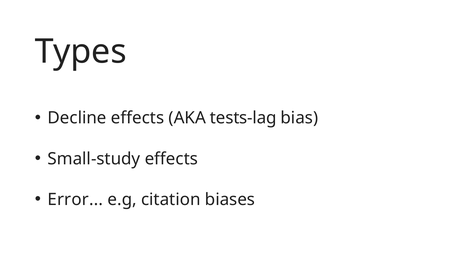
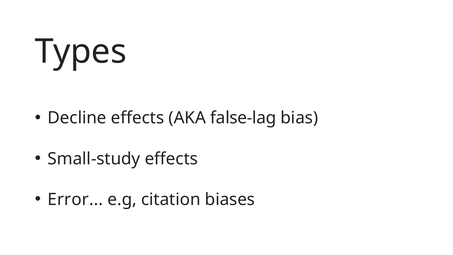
tests-lag: tests-lag -> false-lag (243, 118)
